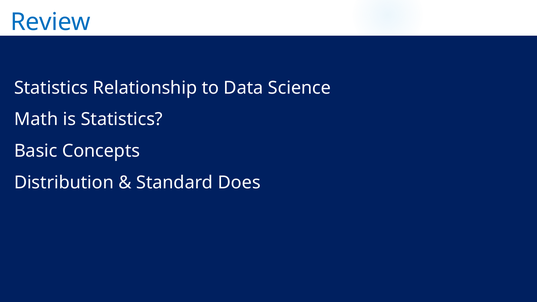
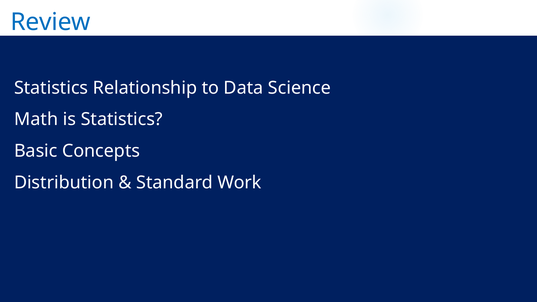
Does: Does -> Work (239, 182)
